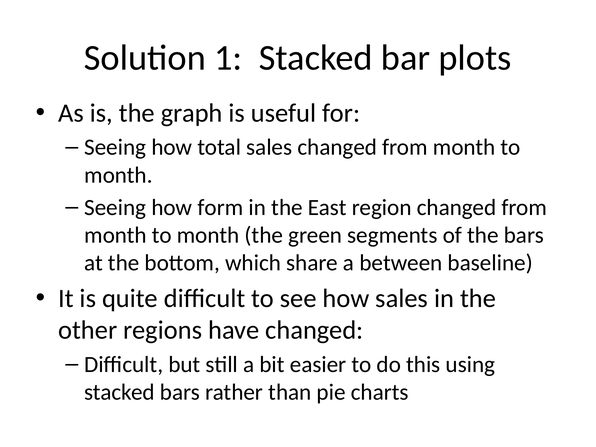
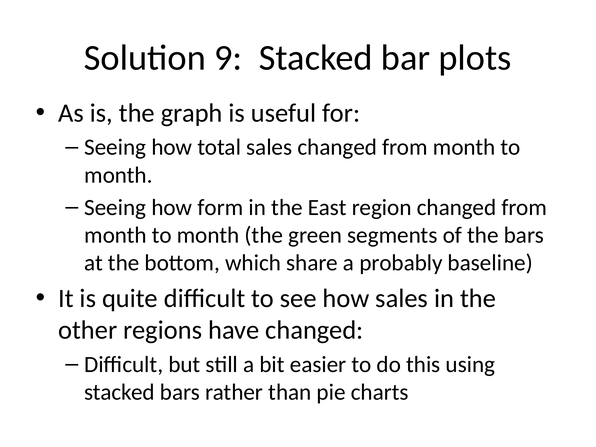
1: 1 -> 9 (228, 58)
between: between -> probably (401, 263)
